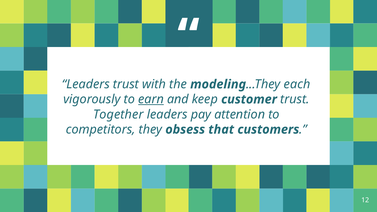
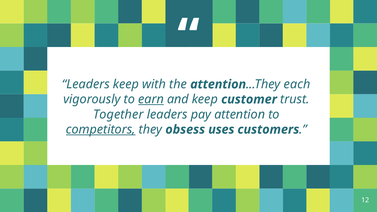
Leaders trust: trust -> keep (126, 84)
the modeling: modeling -> attention (218, 84)
competitors underline: none -> present (101, 130)
that: that -> uses (221, 130)
